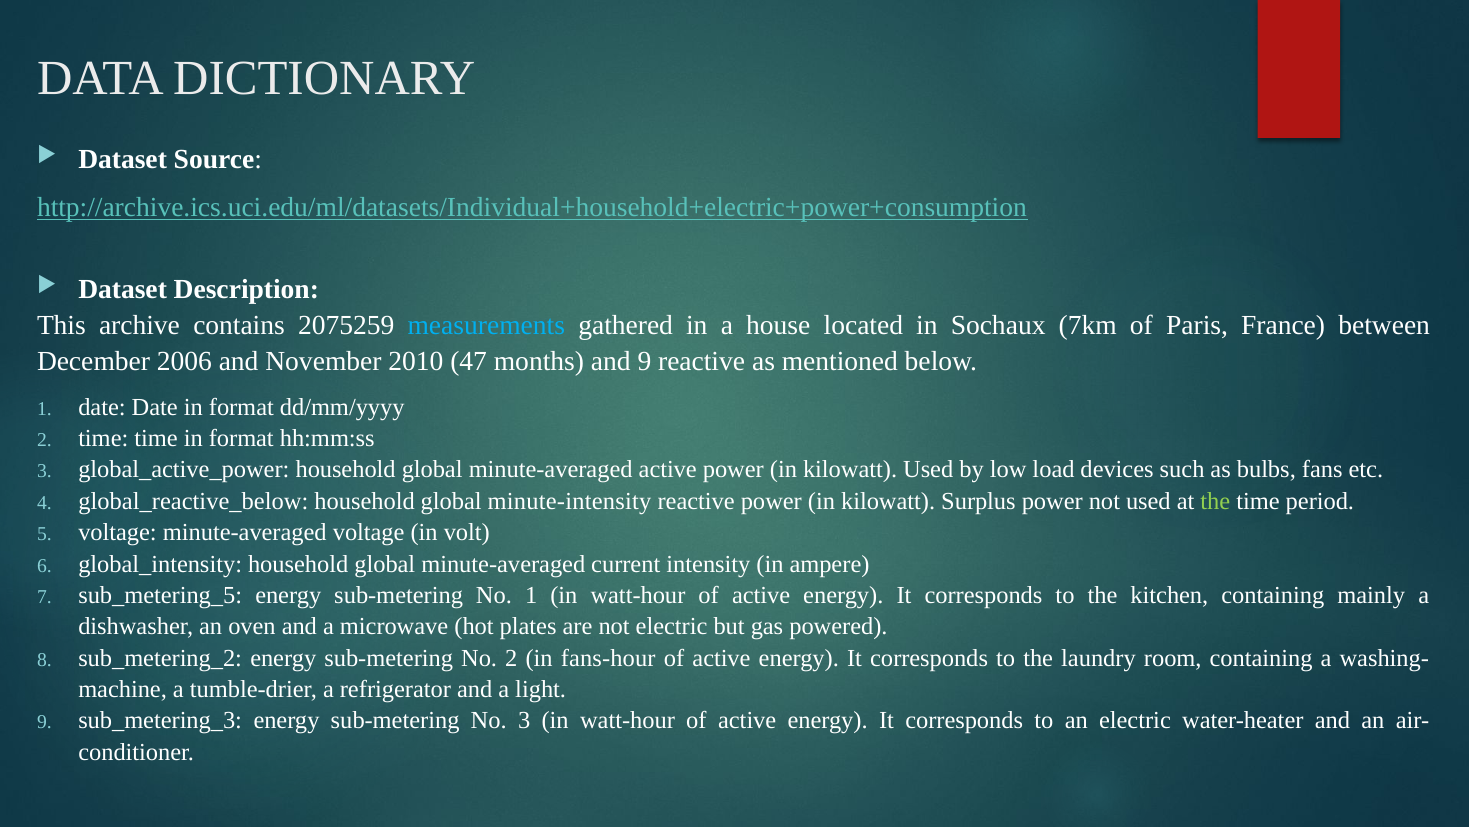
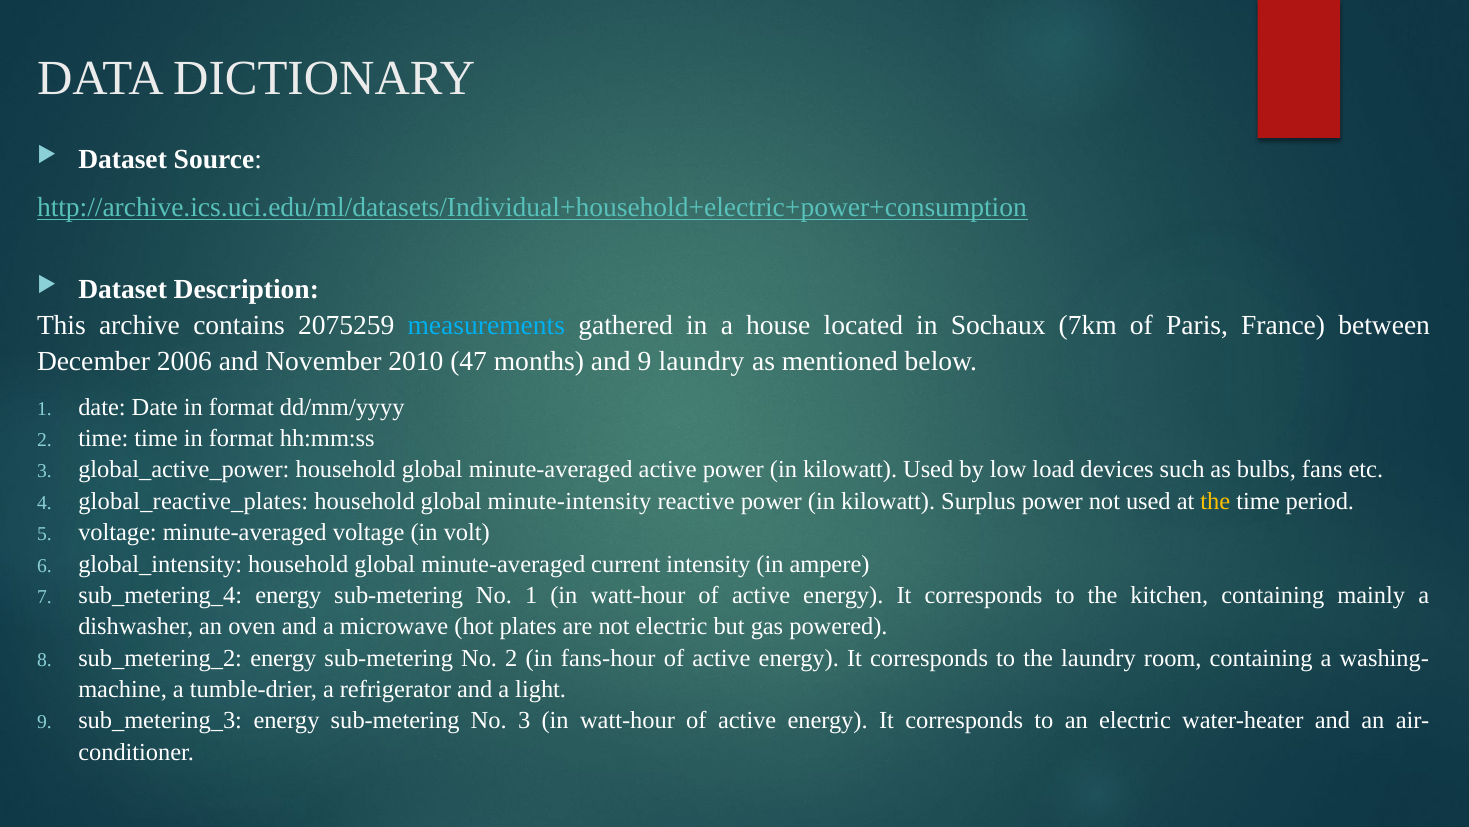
9 reactive: reactive -> laundry (701, 361)
global_reactive_below: global_reactive_below -> global_reactive_plates (193, 501)
the colour: light green -> yellow (1215, 501)
sub_metering_5: sub_metering_5 -> sub_metering_4 (160, 595)
